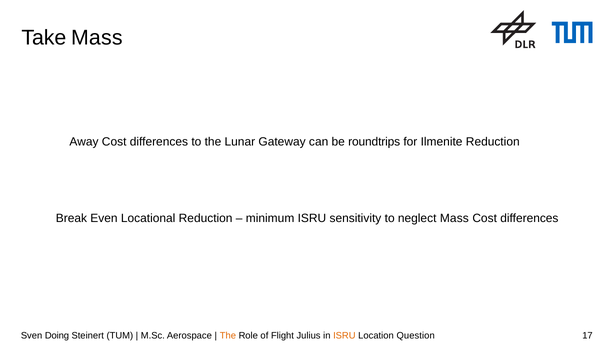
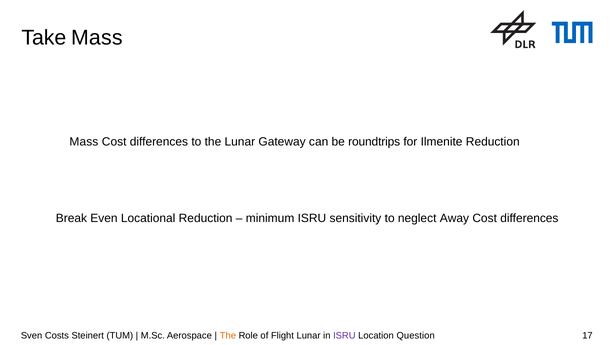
Away: Away -> Mass (84, 142)
neglect Mass: Mass -> Away (454, 219)
Doing: Doing -> Costs (57, 336)
Flight Julius: Julius -> Lunar (309, 336)
ISRU colour: orange -> purple (344, 336)
